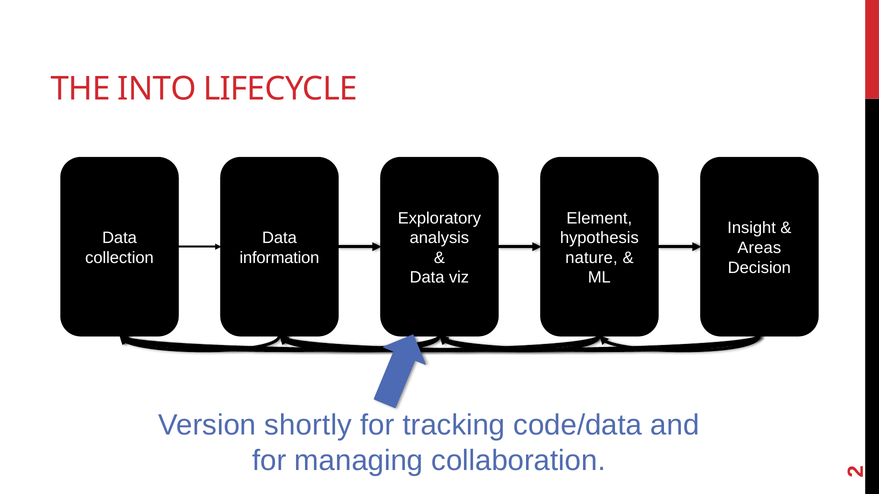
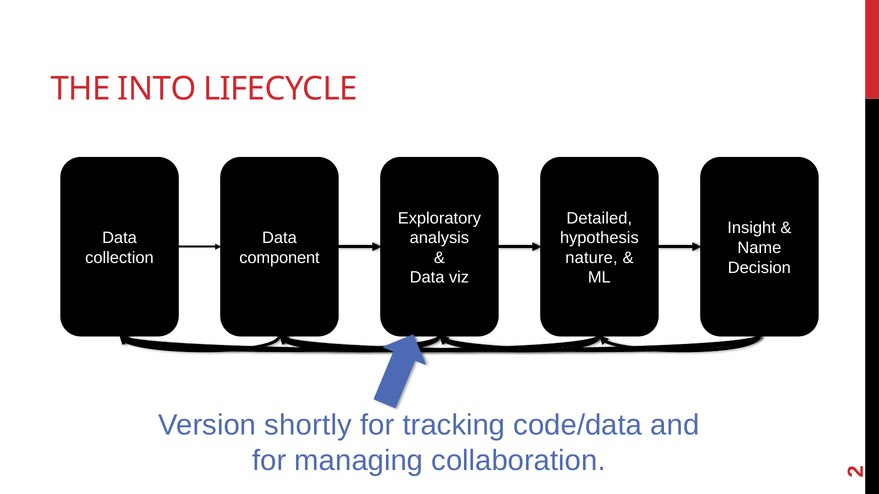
Element: Element -> Detailed (599, 218)
Areas: Areas -> Name (759, 248)
information: information -> component (279, 258)
